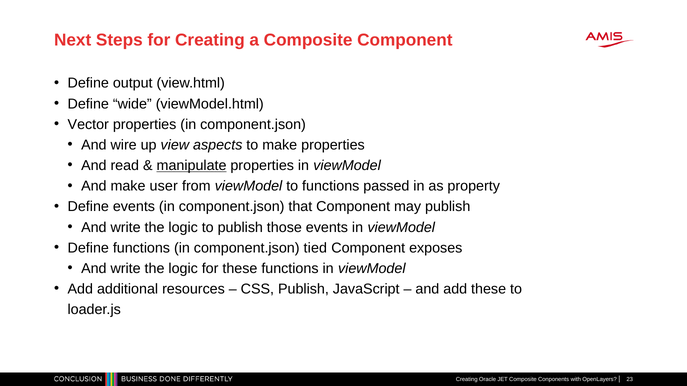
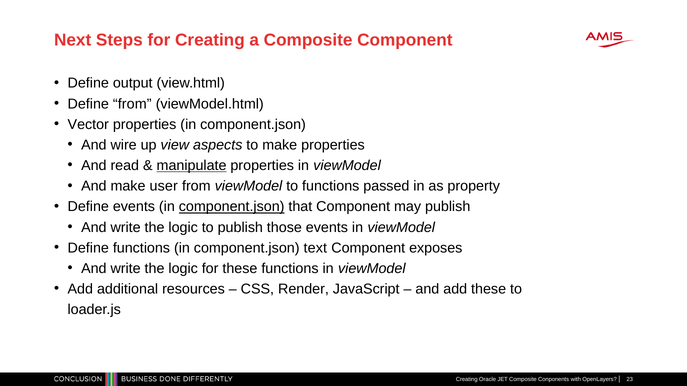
Define wide: wide -> from (132, 104)
component.json underline: none -> present (232, 207)
tied: tied -> text (315, 248)
CSS Publish: Publish -> Render (303, 289)
